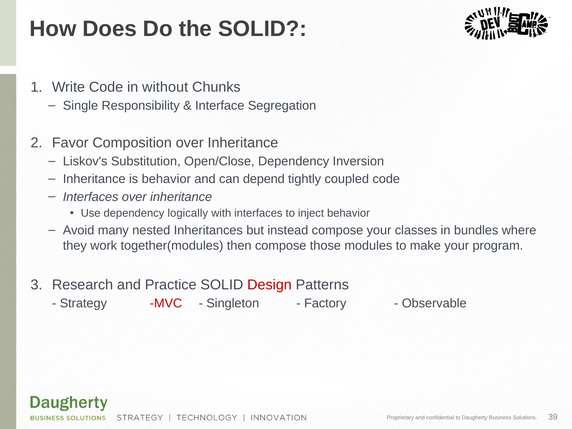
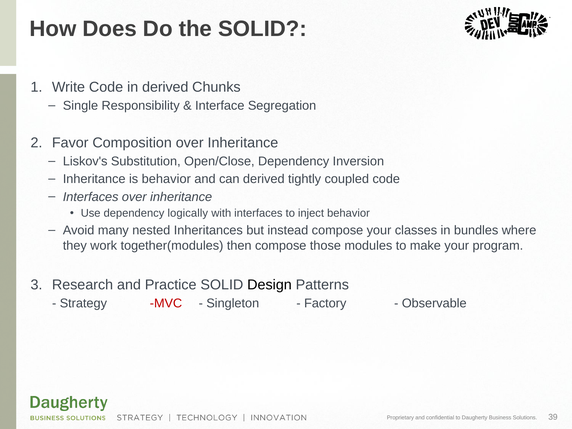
in without: without -> derived (165, 87)
can depend: depend -> derived (264, 179)
Design colour: red -> black (269, 285)
